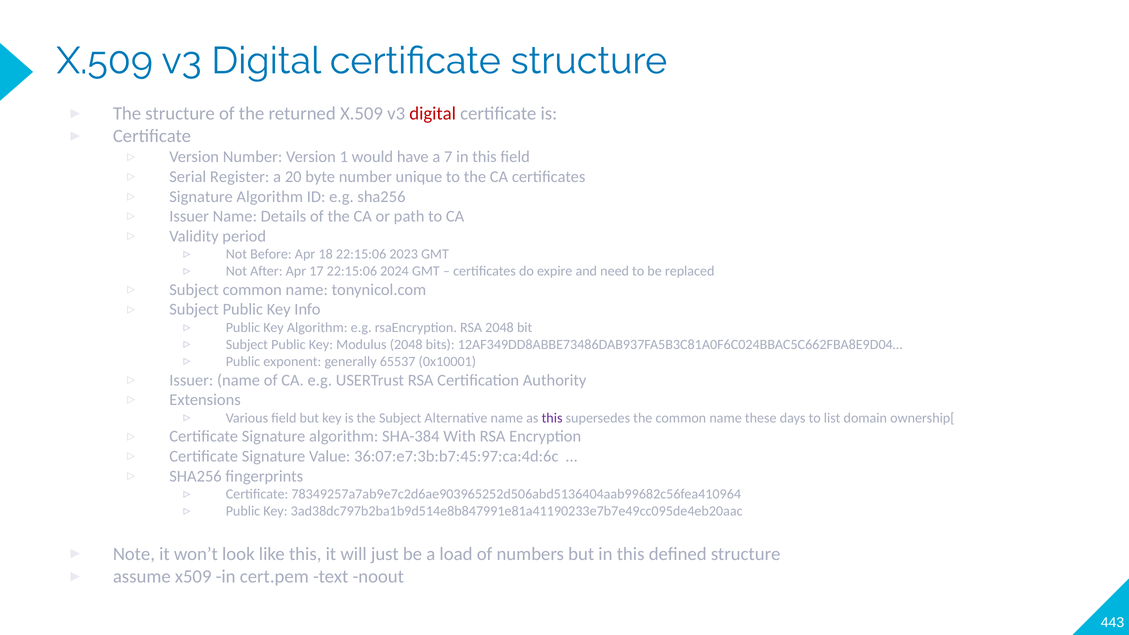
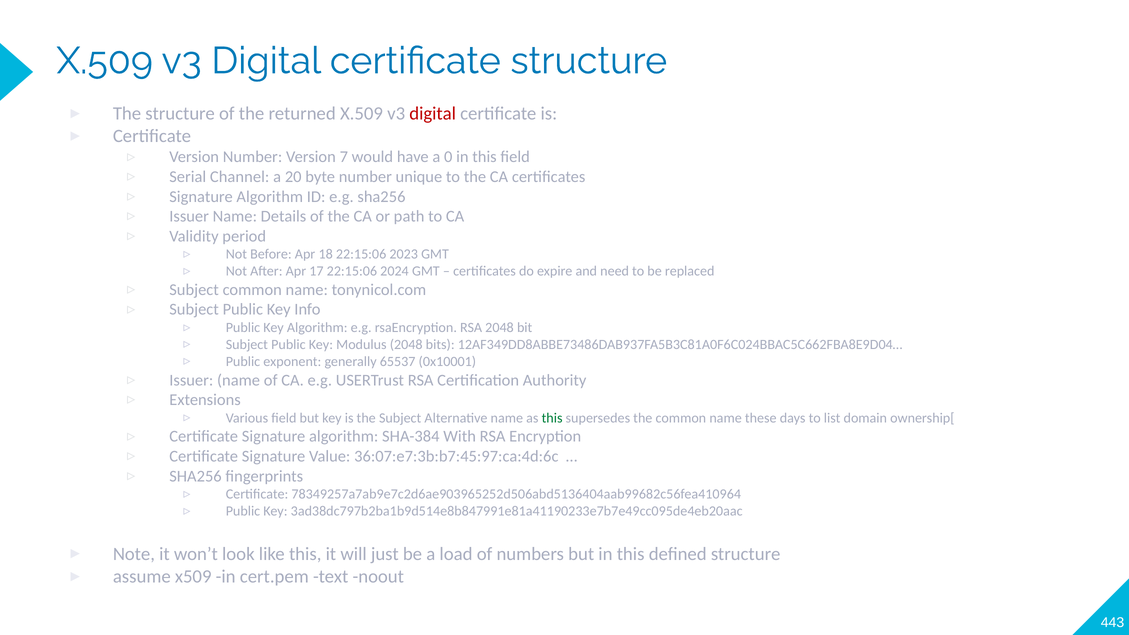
1: 1 -> 7 (344, 157)
7: 7 -> 0 (448, 157)
Register: Register -> Channel (240, 177)
this colour: purple -> green (552, 418)
